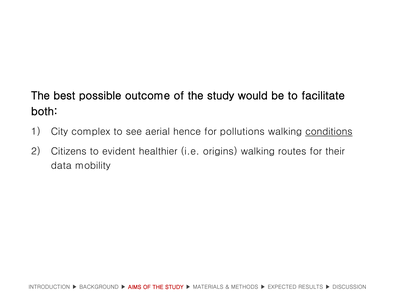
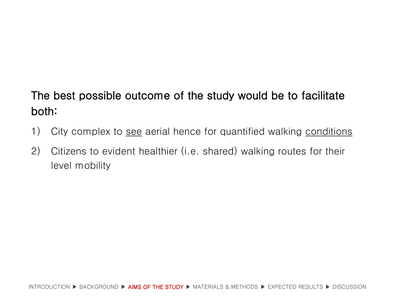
see underline: none -> present (134, 132)
pollutions: pollutions -> quantified (242, 132)
origins: origins -> shared (220, 152)
data: data -> level (61, 166)
